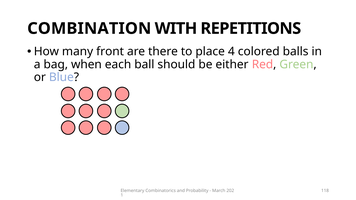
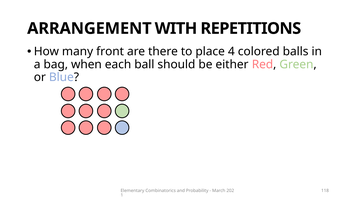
COMBINATION: COMBINATION -> ARRANGEMENT (89, 29)
